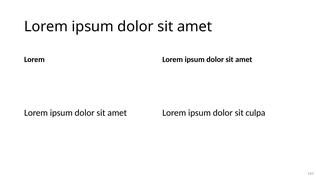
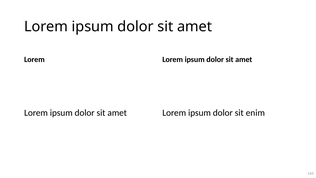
culpa: culpa -> enim (255, 113)
